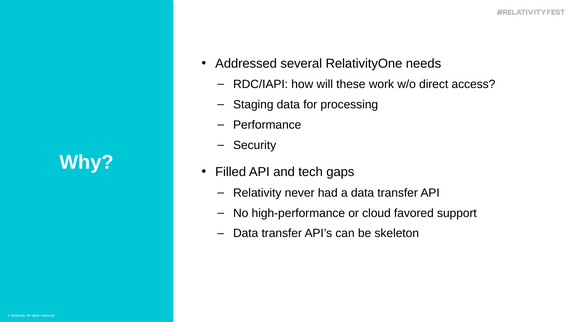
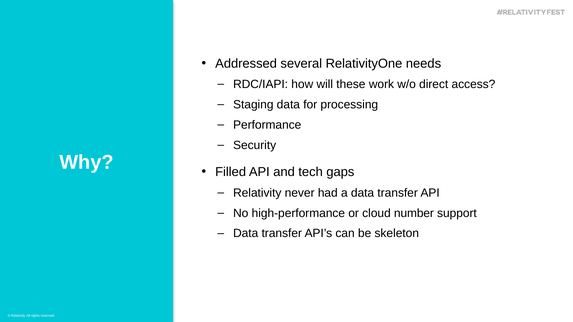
favored: favored -> number (414, 213)
